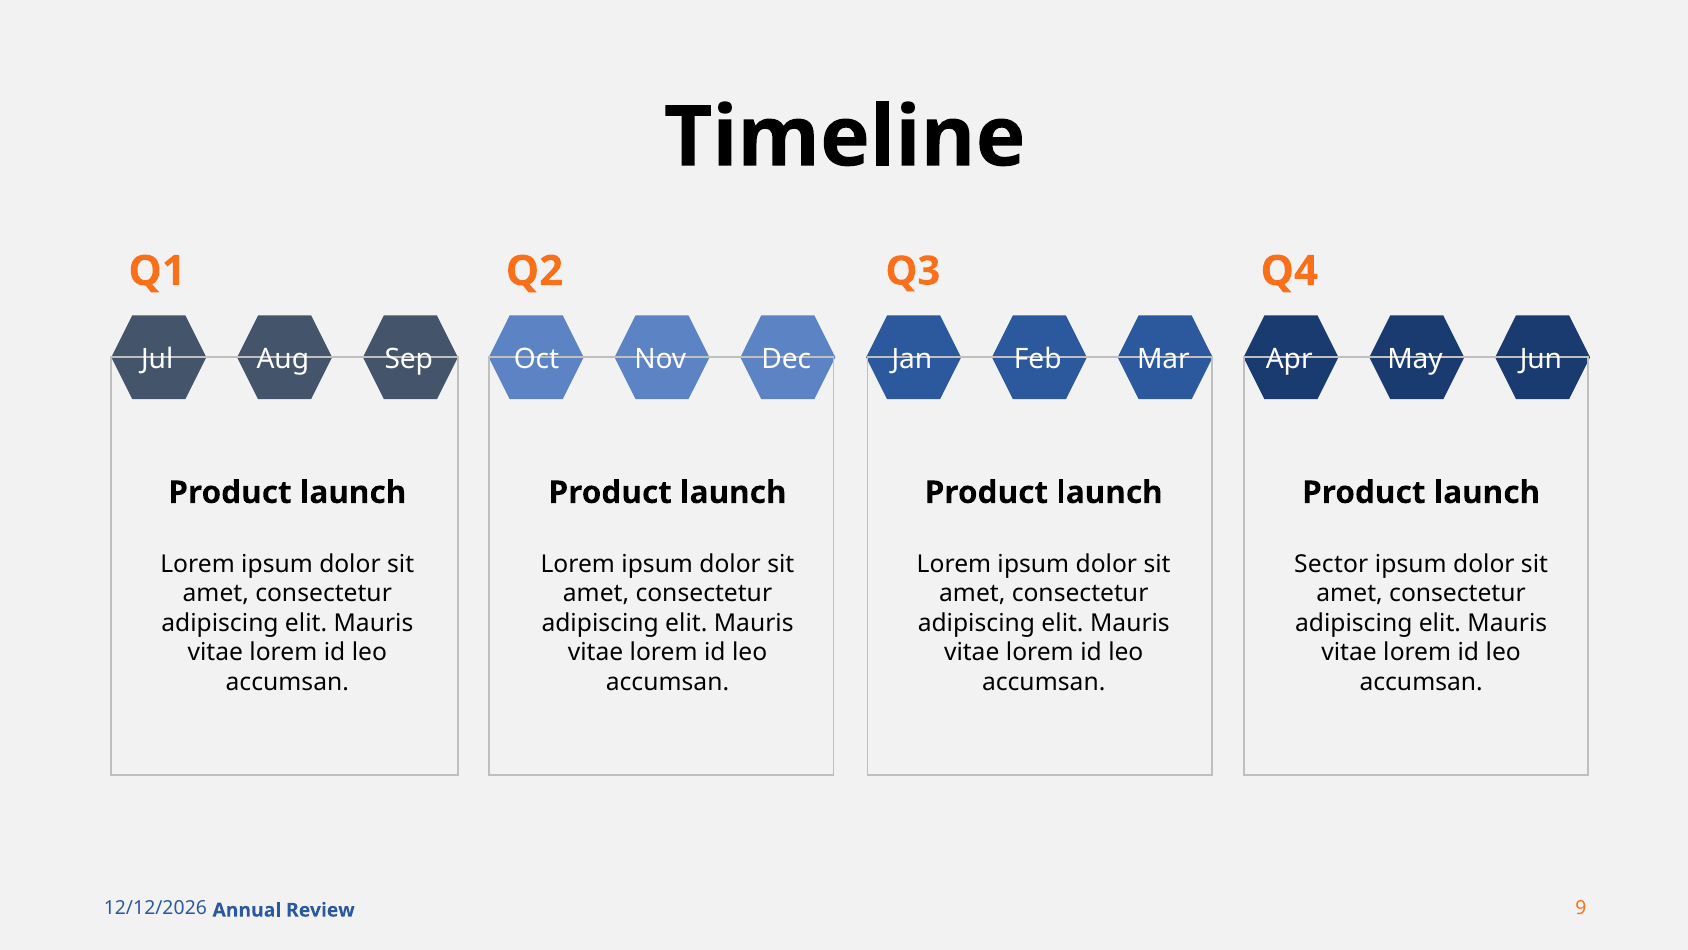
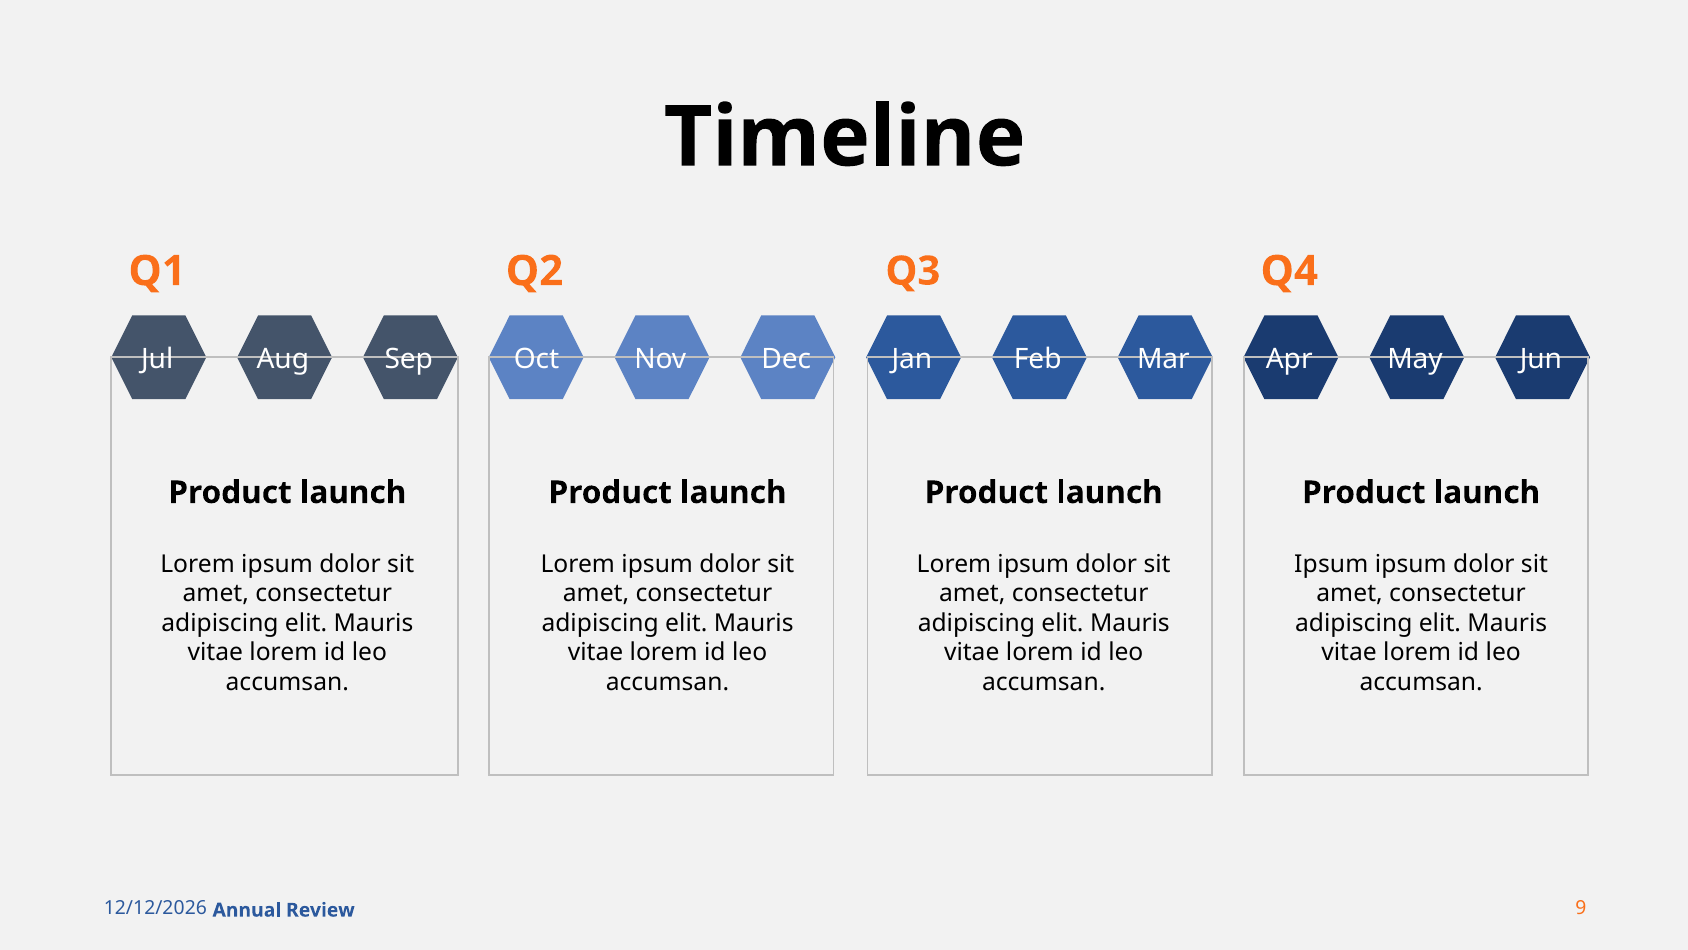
Sector: Sector -> Ipsum (1331, 564)
